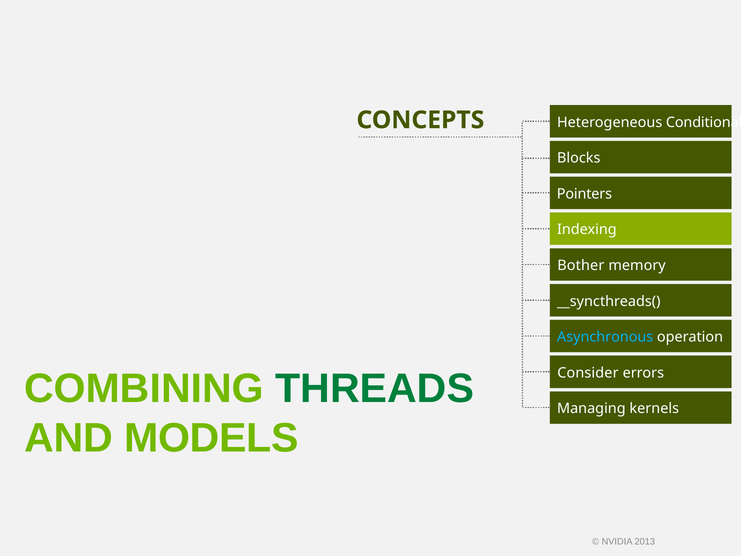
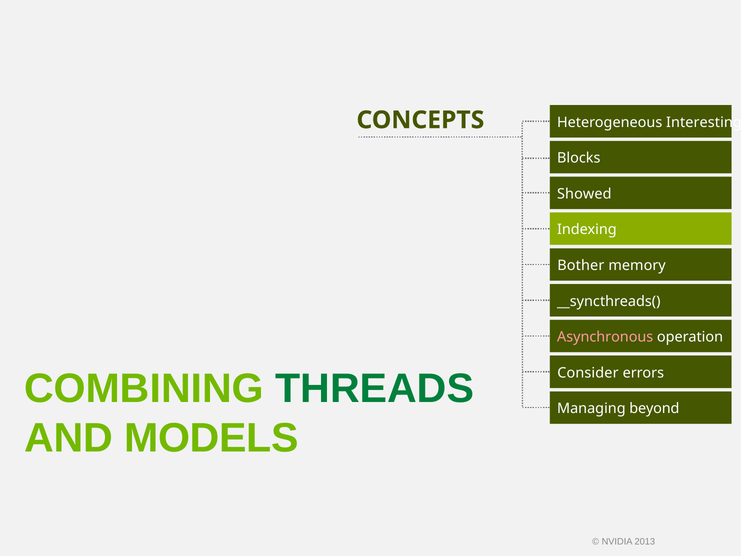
Conditional: Conditional -> Interesting (704, 122)
Pointers: Pointers -> Showed (584, 194)
Asynchronous colour: light blue -> pink (605, 337)
kernels: kernels -> beyond (654, 408)
